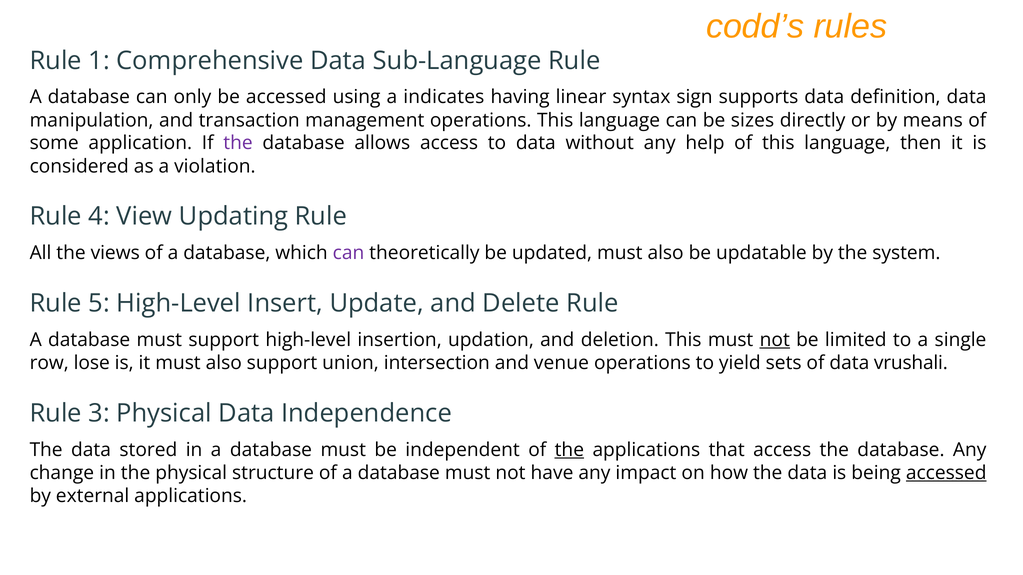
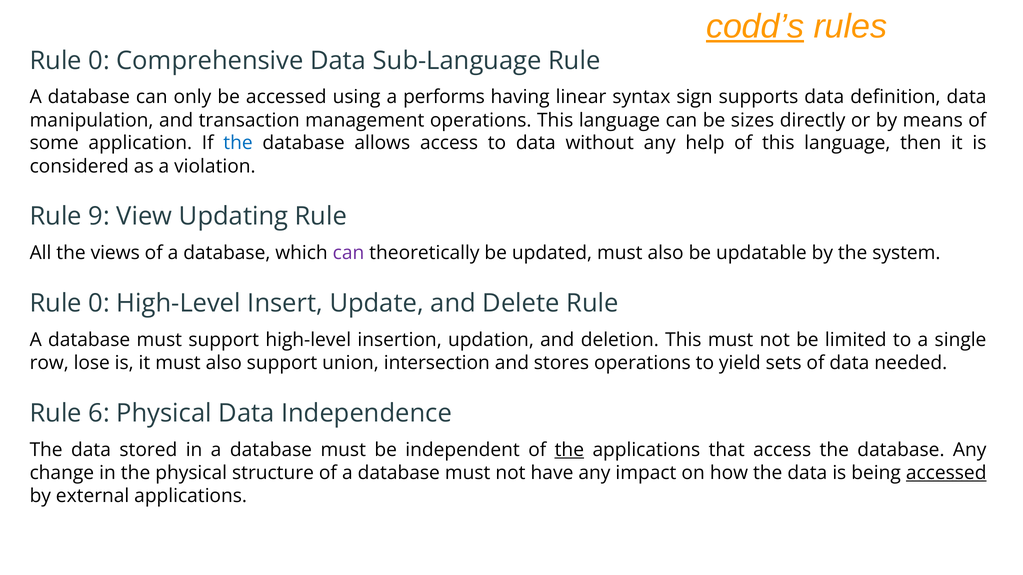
codd’s underline: none -> present (755, 27)
1: 1 -> 0 (99, 61)
indicates: indicates -> performs (444, 97)
the colour: purple -> blue (238, 143)
4: 4 -> 9 (99, 217)
5: 5 -> 0 (99, 304)
not underline: present -> none (775, 340)
venue: venue -> stores (561, 363)
vrushali: vrushali -> needed (911, 363)
3: 3 -> 6 (99, 414)
